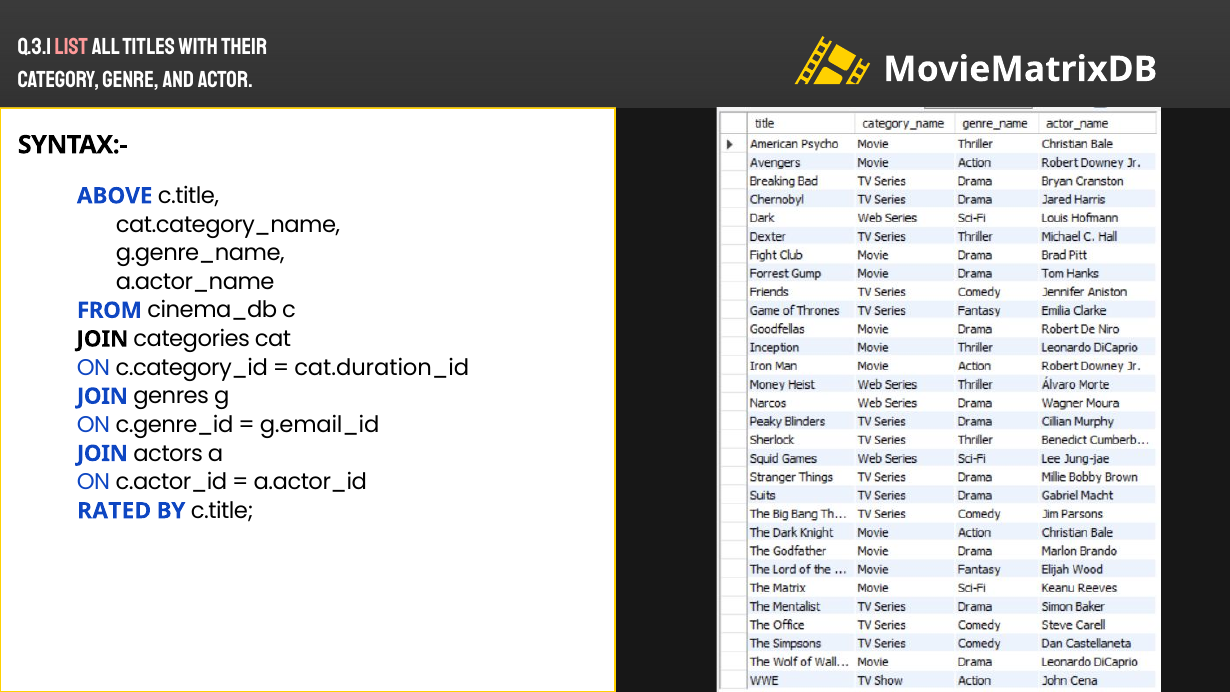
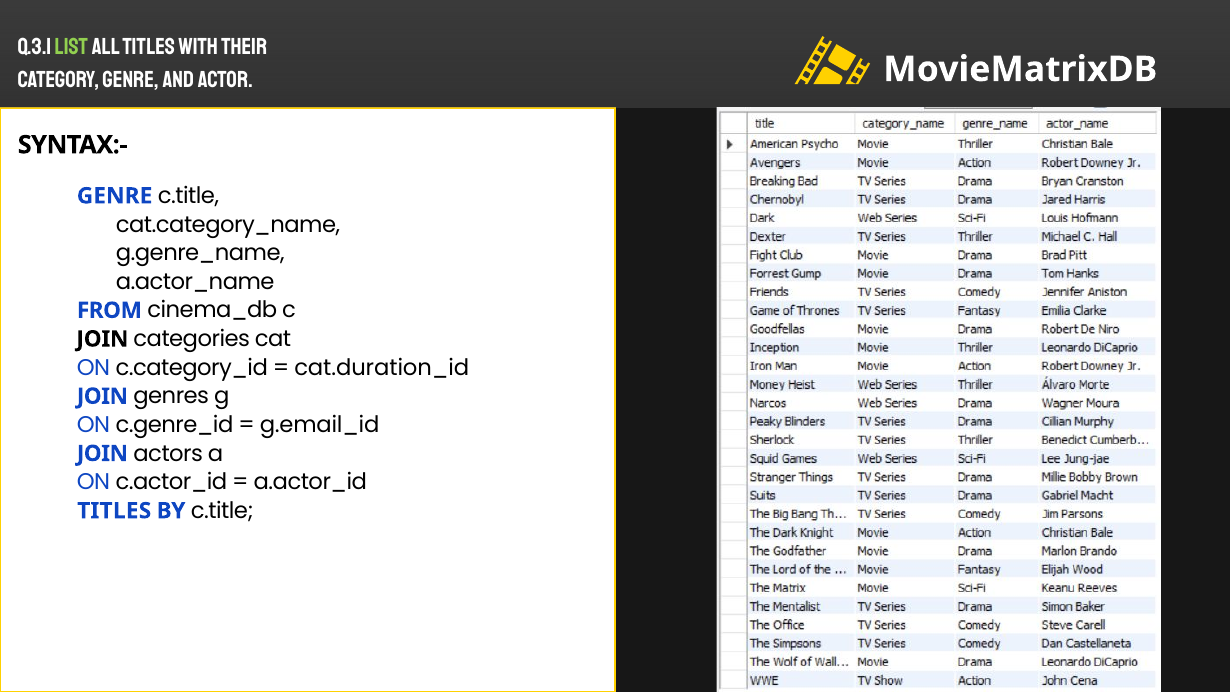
List colour: pink -> light green (71, 47)
ABOVE: ABOVE -> GENRE (115, 196)
RATED: RATED -> TITLES (114, 511)
